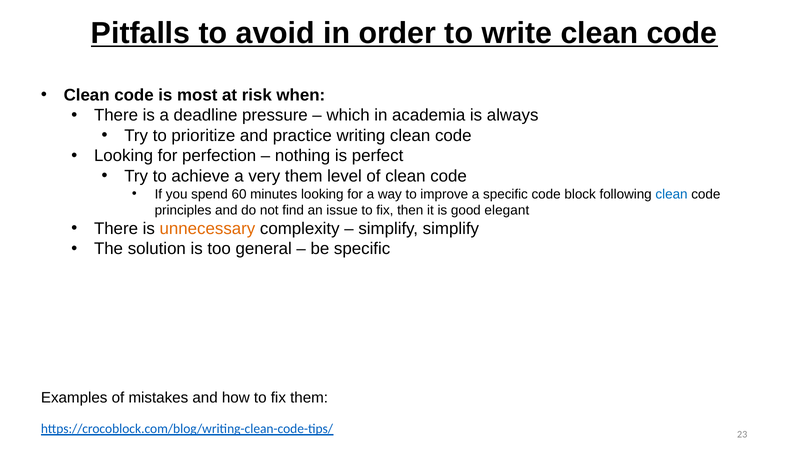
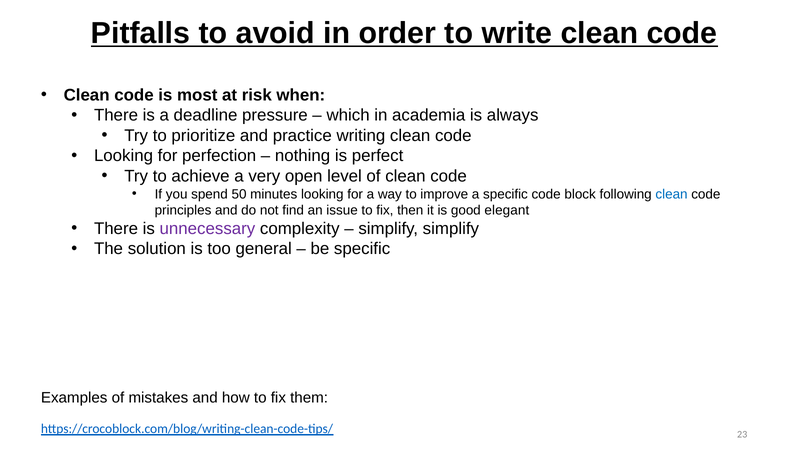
very them: them -> open (304, 176)
60: 60 -> 50 (239, 194)
unnecessary colour: orange -> purple (207, 229)
